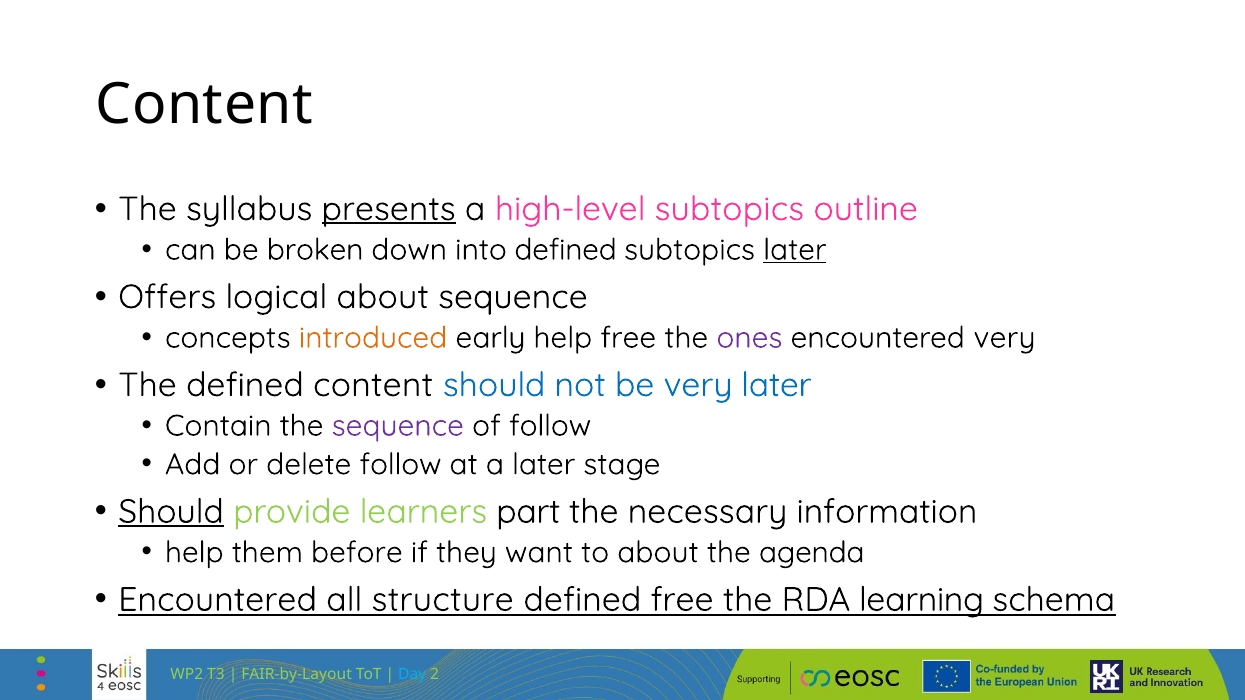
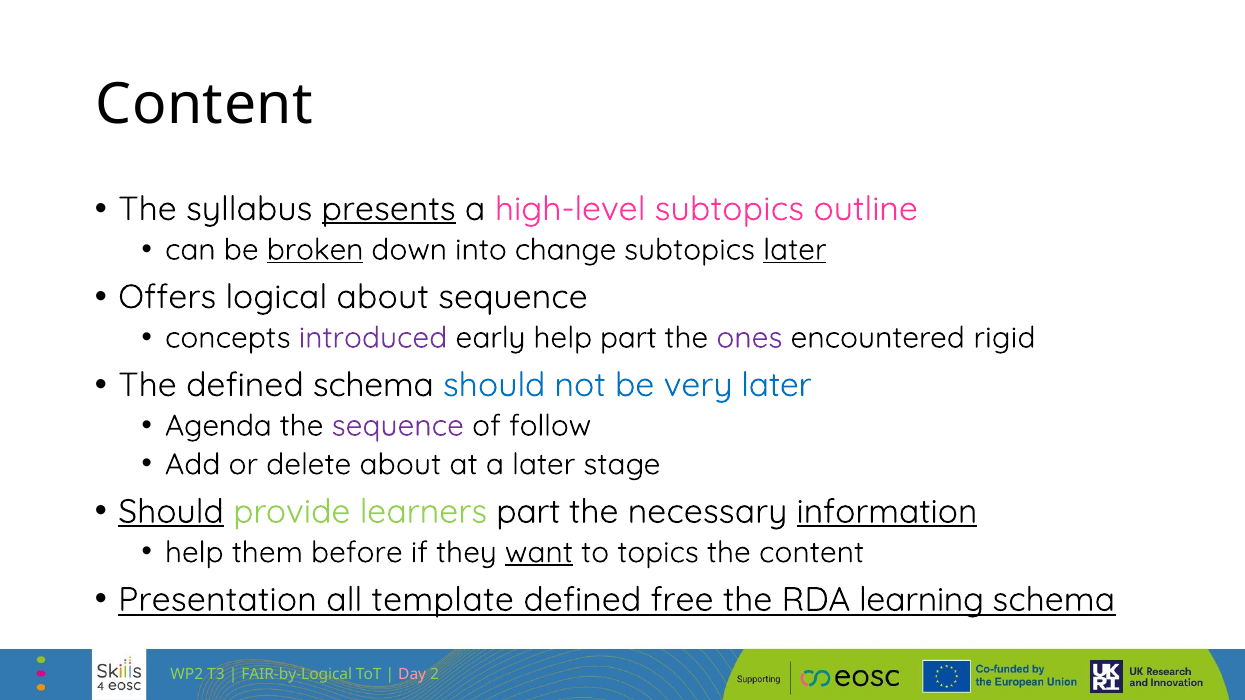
broken underline: none -> present (315, 250)
into defined: defined -> change (566, 250)
introduced colour: orange -> purple (373, 338)
help free: free -> part (628, 338)
encountered very: very -> rigid (1004, 338)
defined content: content -> schema (373, 385)
Contain: Contain -> Agenda (218, 426)
delete follow: follow -> about (400, 465)
information underline: none -> present (887, 512)
want underline: none -> present (539, 553)
to about: about -> topics (658, 553)
the agenda: agenda -> content (812, 553)
Encountered: Encountered -> Presentation (218, 600)
structure: structure -> template (443, 600)
FAIR-by-Layout: FAIR-by-Layout -> FAIR-by-Logical (297, 675)
Day colour: light blue -> pink (412, 675)
